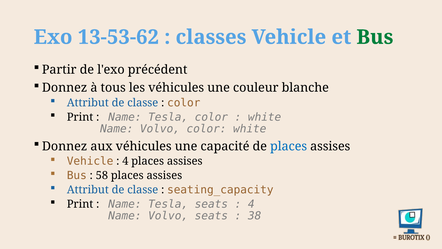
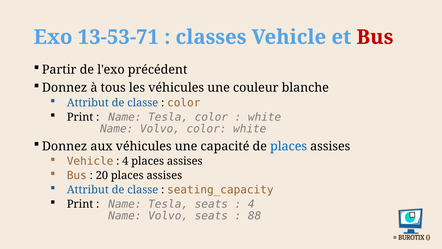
13-53-62: 13-53-62 -> 13-53-71 (118, 37)
Bus colour: green -> red (375, 37)
58: 58 -> 20 (102, 175)
38: 38 -> 88 (255, 216)
